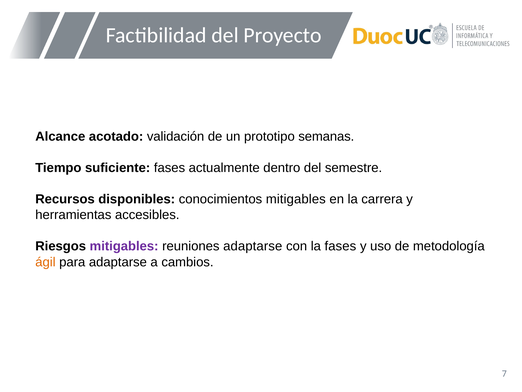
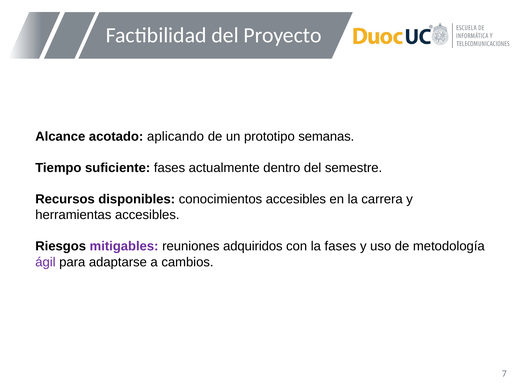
validación: validación -> aplicando (176, 136)
conocimientos mitigables: mitigables -> accesibles (296, 199)
reuniones adaptarse: adaptarse -> adquiridos (253, 246)
ágil colour: orange -> purple (45, 262)
